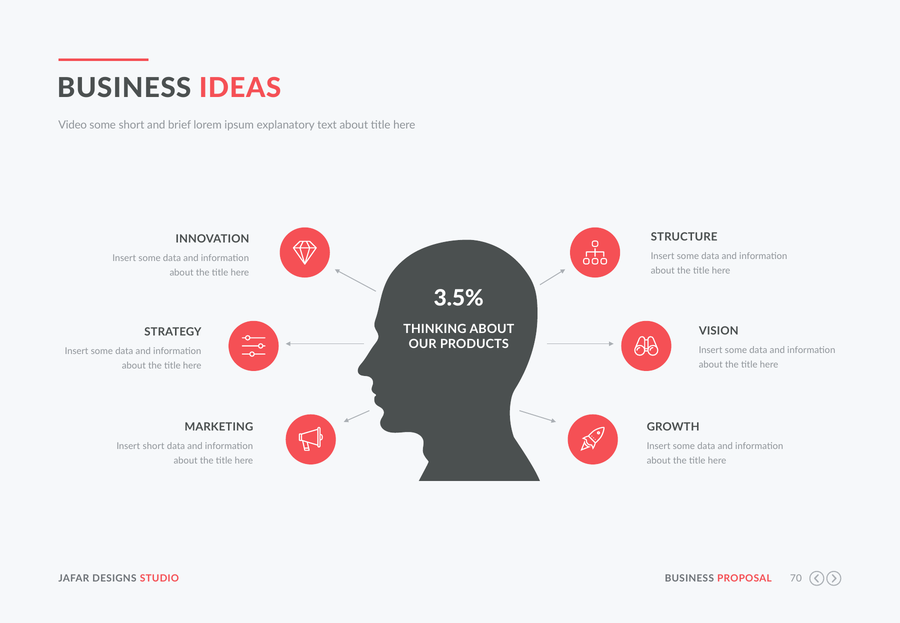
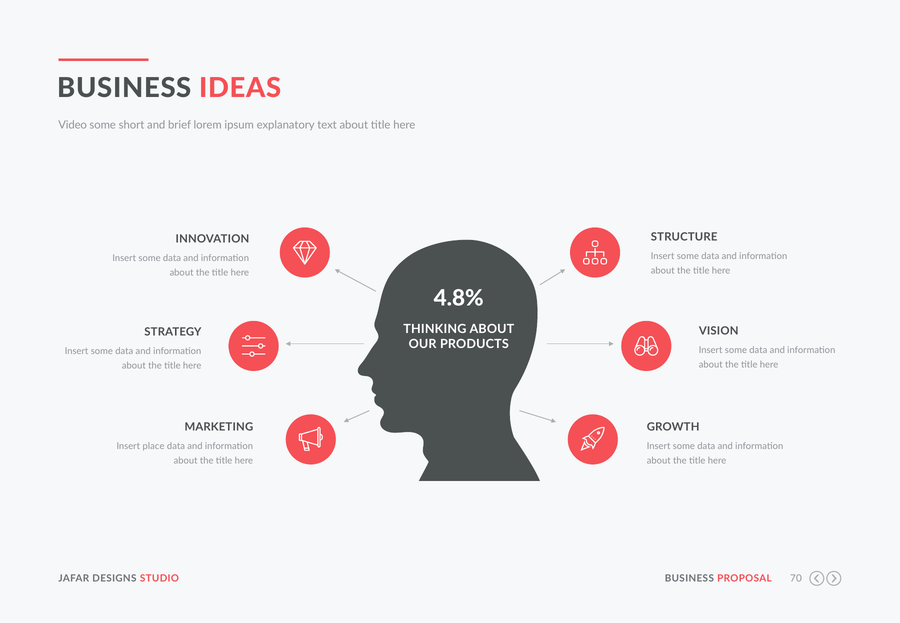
3.5%: 3.5% -> 4.8% (459, 298)
Insert short: short -> place (154, 446)
